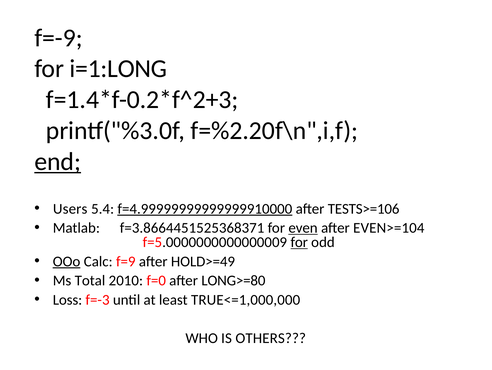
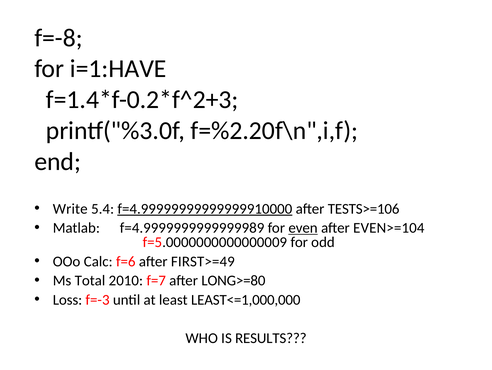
f=-9: f=-9 -> f=-8 (59, 38)
i=1:LONG: i=1:LONG -> i=1:HAVE (118, 69)
end underline: present -> none (58, 161)
Users: Users -> Write (70, 208)
f=3.8664451525368371: f=3.8664451525368371 -> f=4.9999999999999989 (192, 228)
for underline: present -> none (299, 242)
OOo underline: present -> none (67, 261)
f=9: f=9 -> f=6 (126, 261)
HOLD>=49: HOLD>=49 -> FIRST>=49 (203, 261)
f=0: f=0 -> f=7 (156, 280)
TRUE<=1,000,000: TRUE<=1,000,000 -> LEAST<=1,000,000 (246, 299)
OTHERS: OTHERS -> RESULTS (271, 337)
